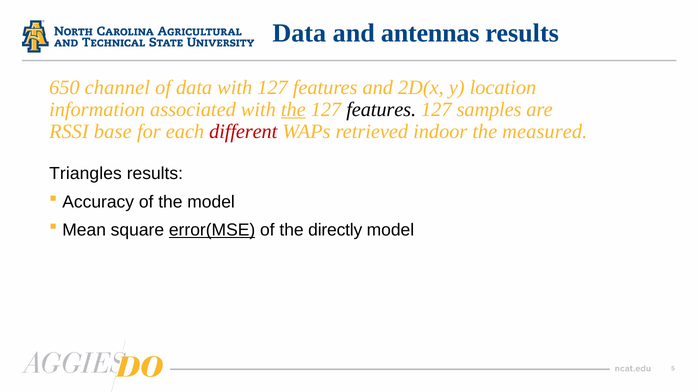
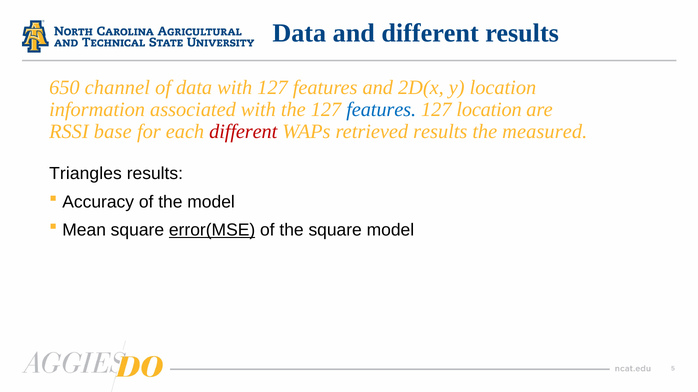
and antennas: antennas -> different (430, 33)
the underline: present -> none (293, 110)
features colour: black -> blue (381, 110)
127 samples: samples -> location (489, 110)
retrieved indoor: indoor -> results (440, 132)
the directly: directly -> square (335, 230)
